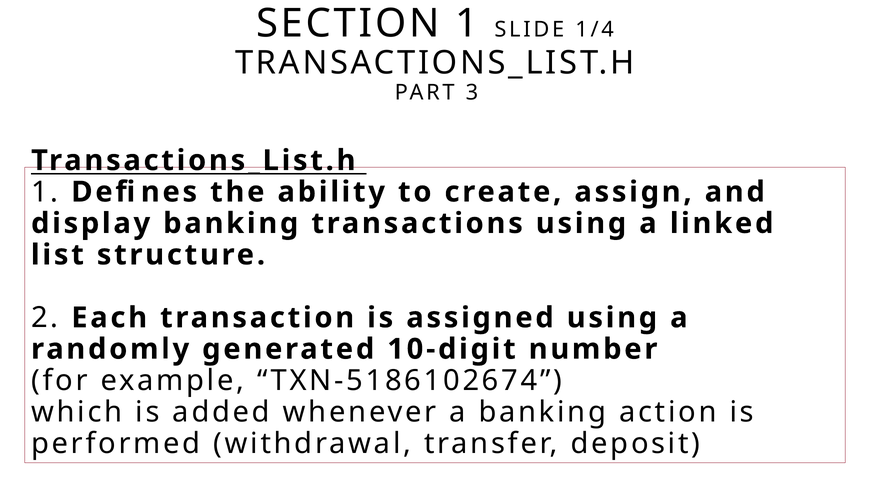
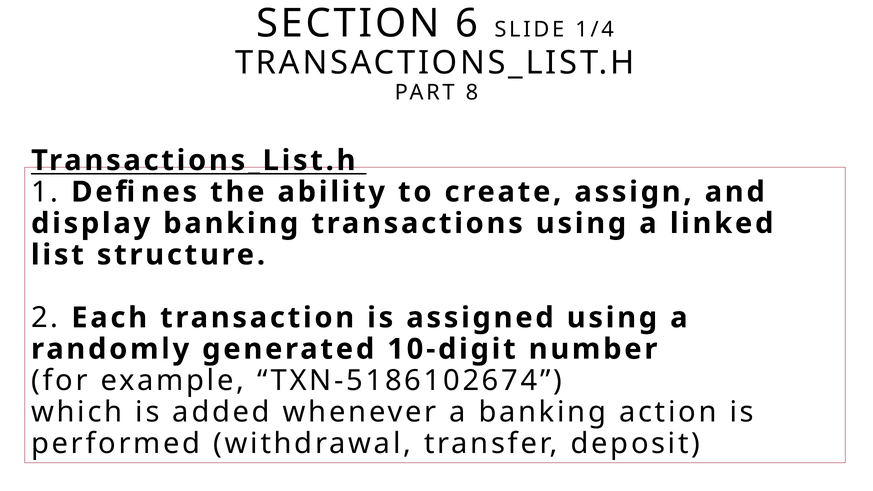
SECTION 1: 1 -> 6 (467, 24)
3: 3 -> 8 (472, 93)
